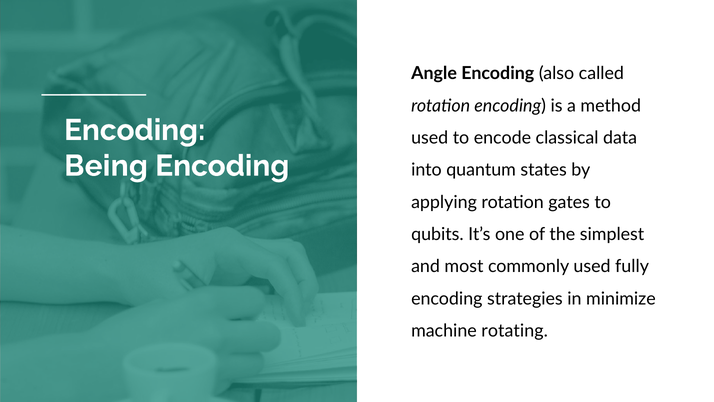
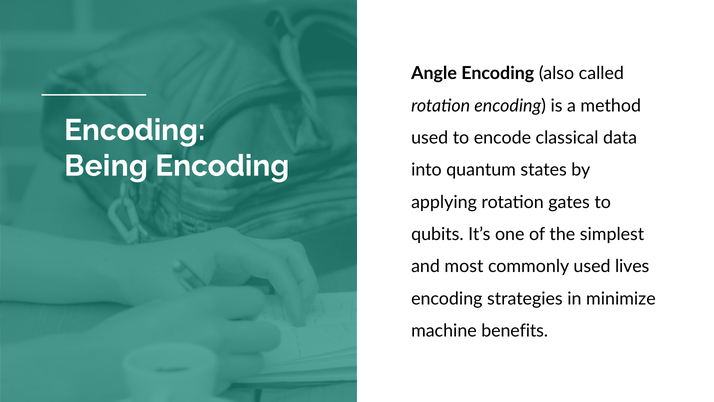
fully: fully -> lives (632, 266)
rotating: rotating -> benefits (515, 331)
